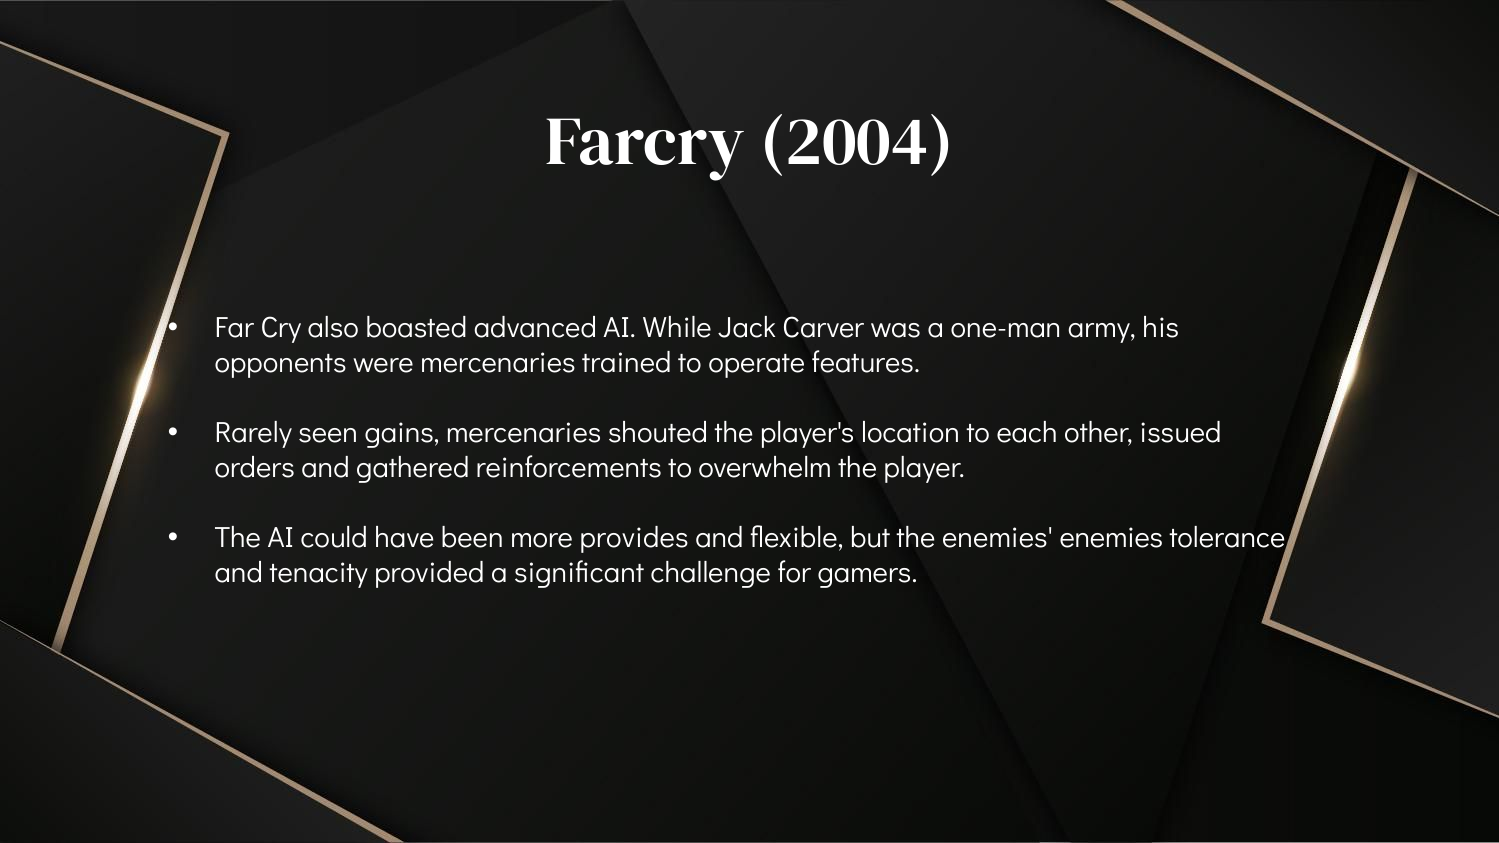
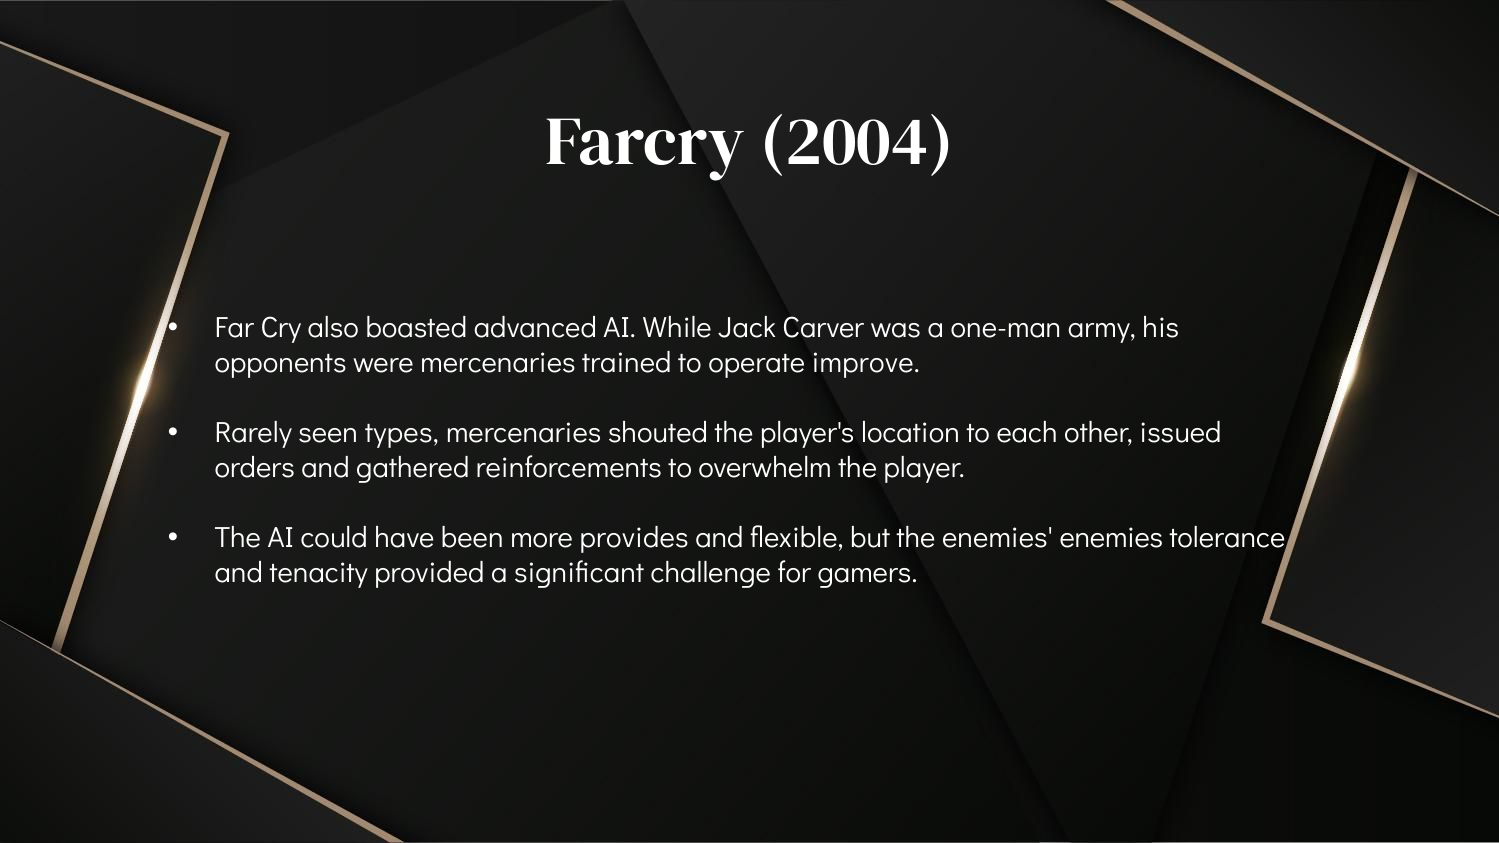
features: features -> improve (866, 363)
gains: gains -> types (402, 433)
